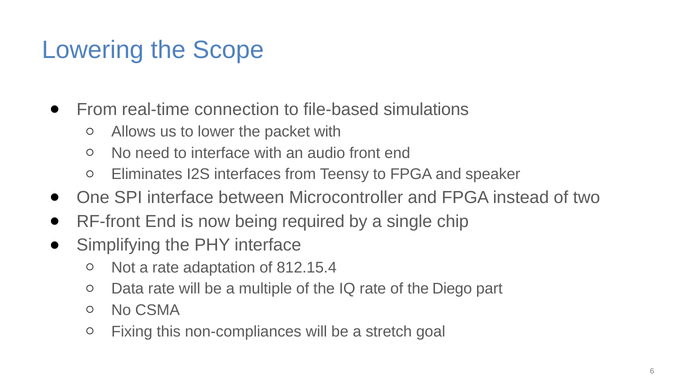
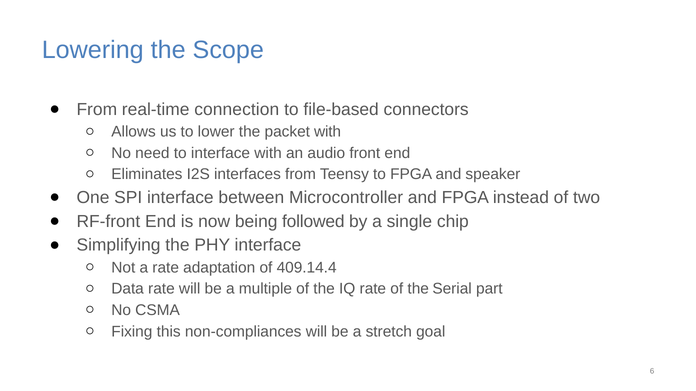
simulations: simulations -> connectors (426, 110)
required: required -> followed (313, 222)
812.15.4: 812.15.4 -> 409.14.4 (307, 268)
Diego: Diego -> Serial (452, 289)
